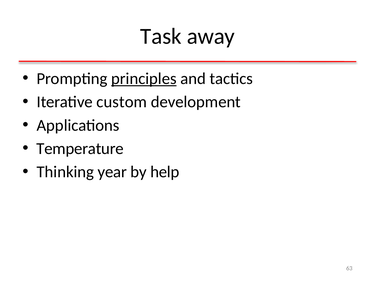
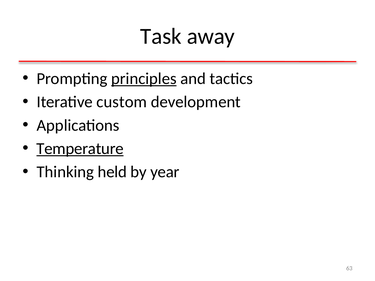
Temperature underline: none -> present (80, 149)
year: year -> held (112, 172)
help: help -> year (165, 172)
